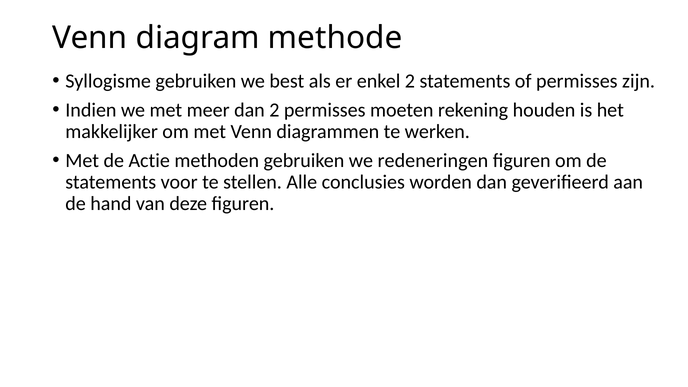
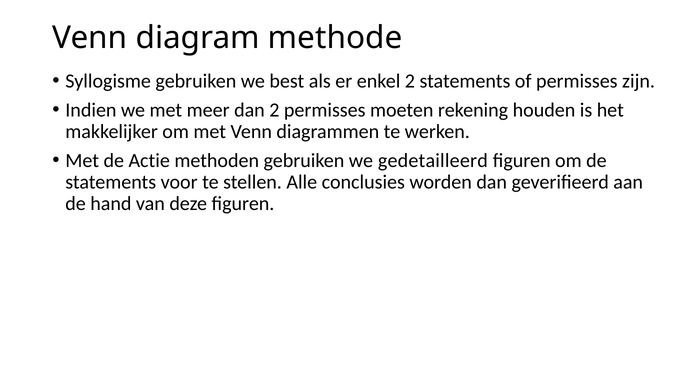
redeneringen: redeneringen -> gedetailleerd (433, 160)
